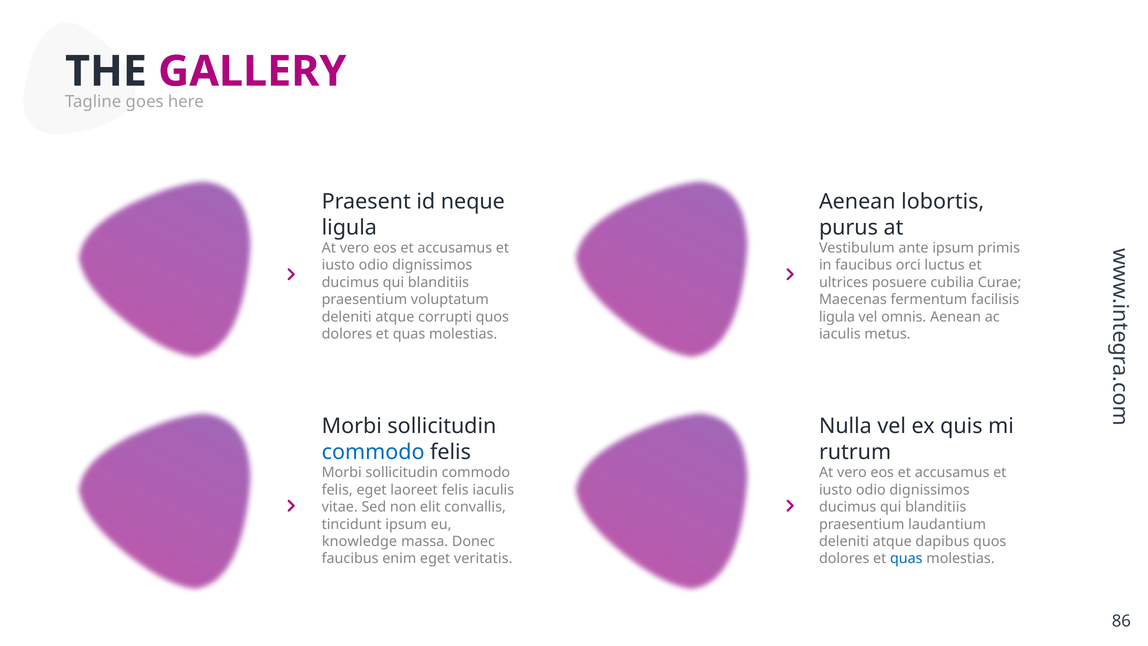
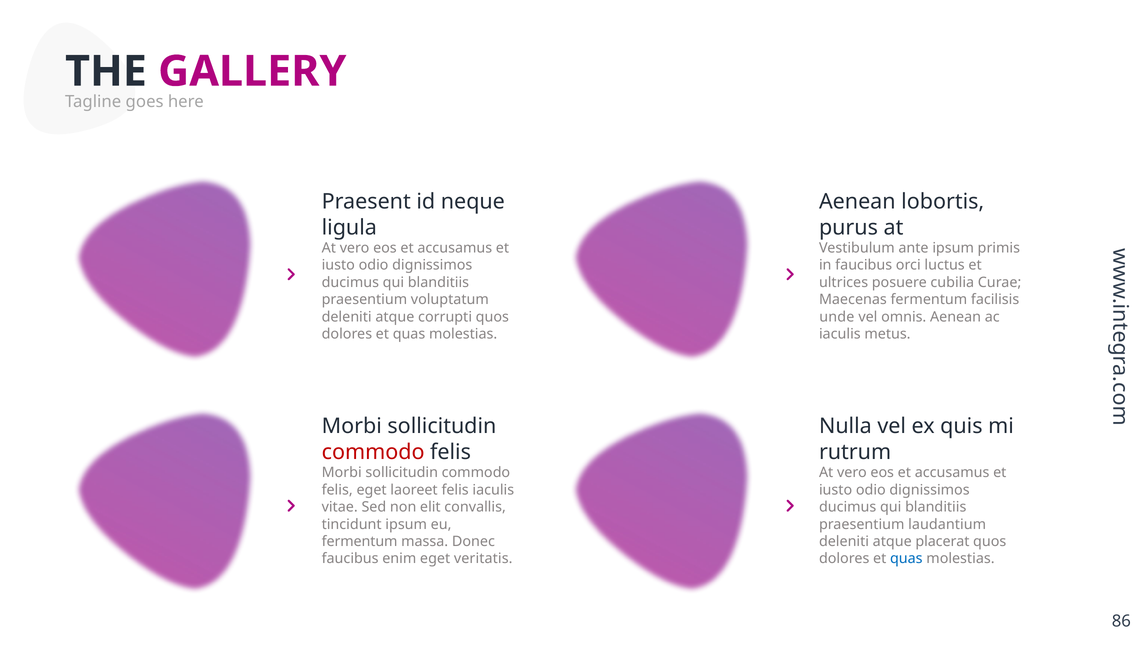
ligula: ligula -> unde (837, 317)
commodo colour: blue -> red (373, 452)
knowledge: knowledge -> fermentum (360, 541)
dapibus: dapibus -> placerat (942, 541)
